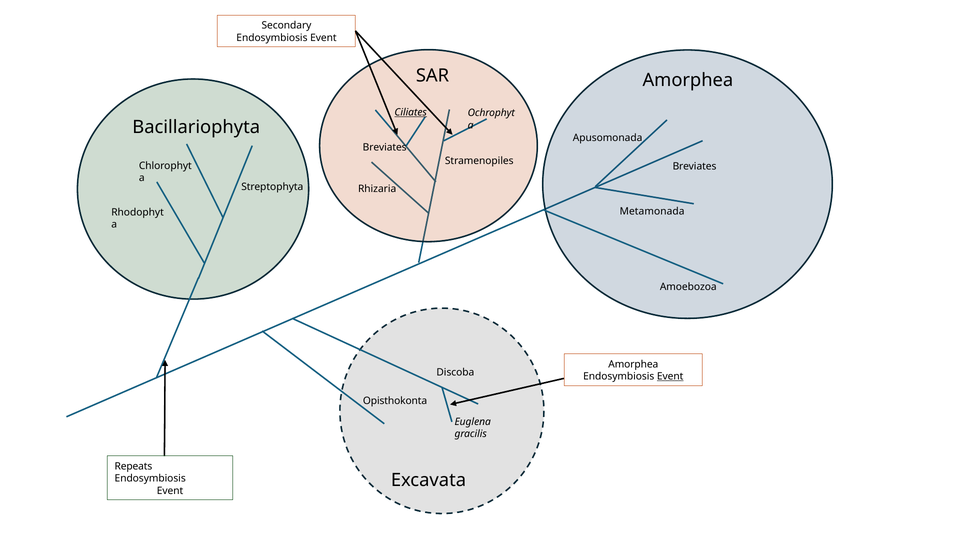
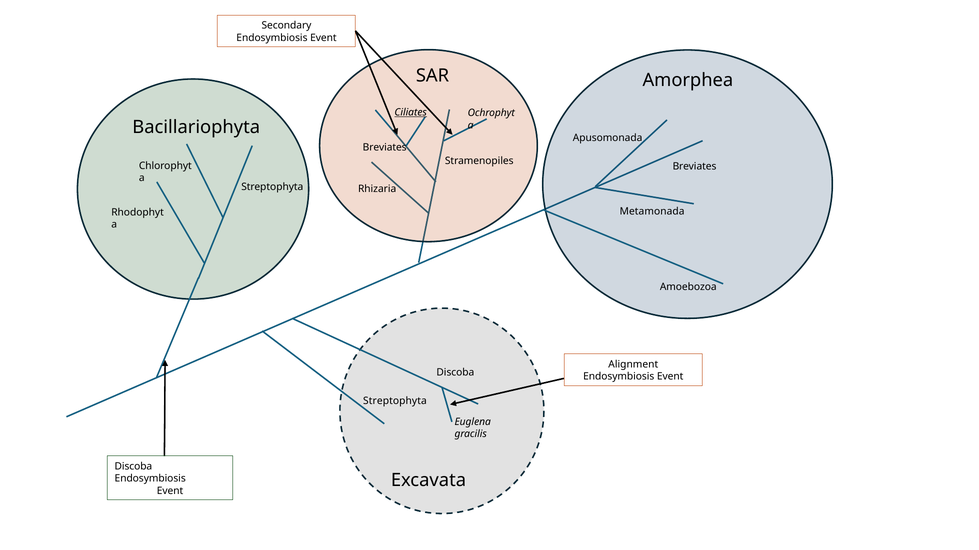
Amorphea: Amorphea -> Alignment (633, 365)
Event underline: present -> none (670, 377)
Opisthokonta: Opisthokonta -> Streptophyta (395, 402)
Repeats: Repeats -> Discoba (133, 467)
